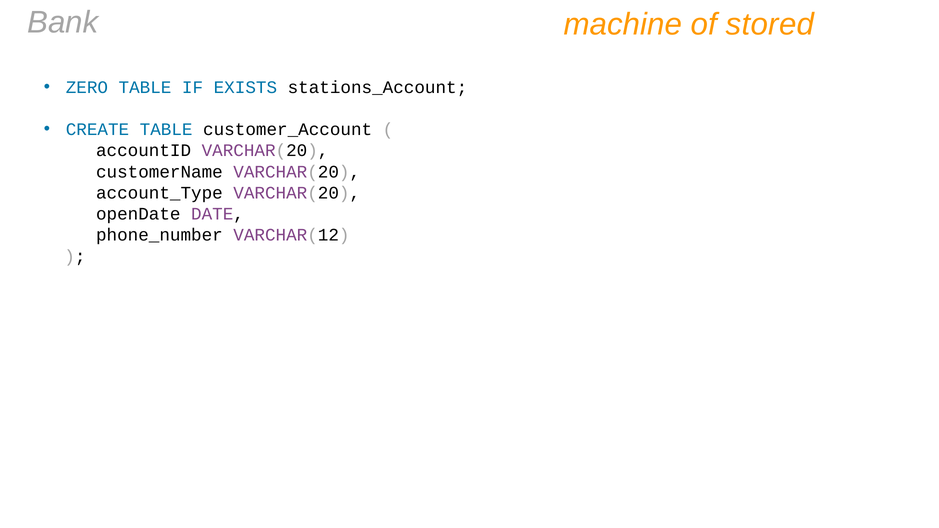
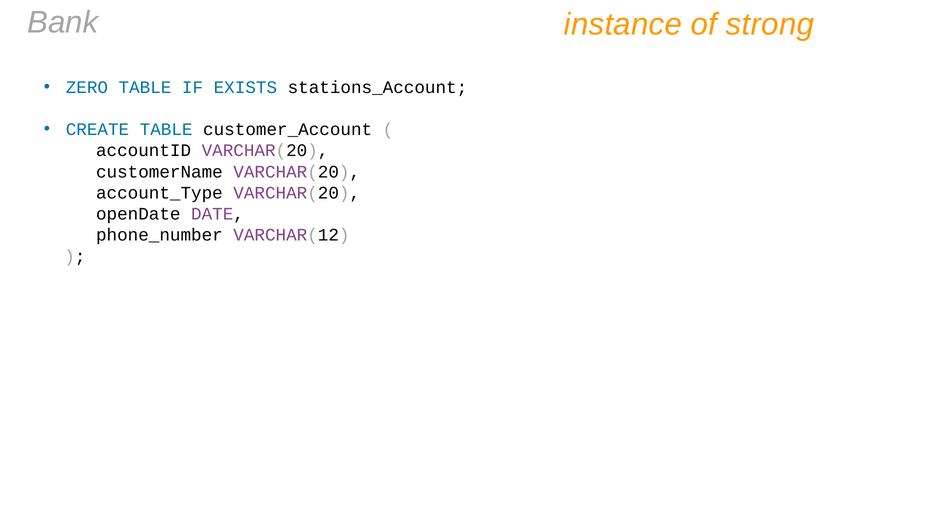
machine: machine -> instance (623, 24)
stored: stored -> strong (770, 24)
